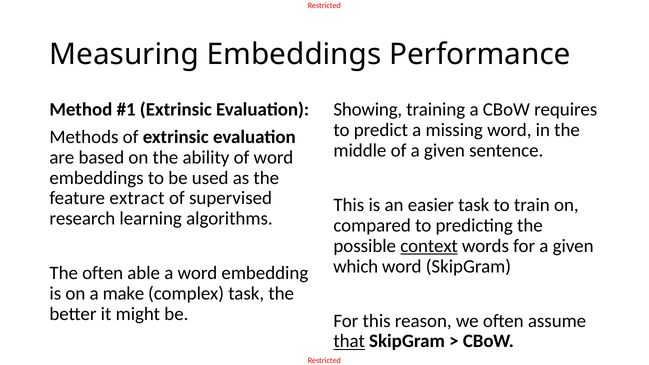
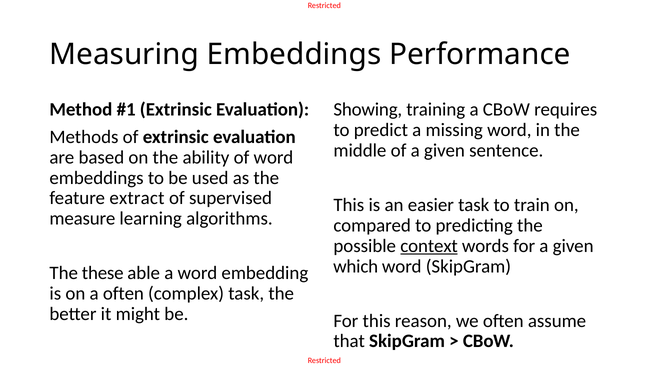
research: research -> measure (82, 219)
The often: often -> these (103, 273)
a make: make -> often (123, 294)
that underline: present -> none (349, 341)
